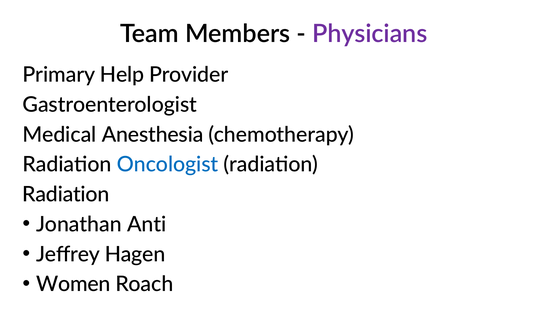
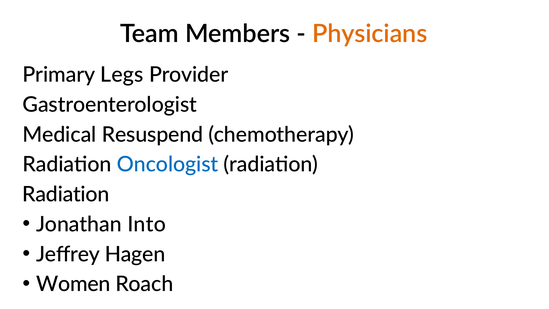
Physicians colour: purple -> orange (370, 34)
Help: Help -> Legs (122, 75)
Anesthesia: Anesthesia -> Resuspend (153, 135)
Anti: Anti -> Into (147, 224)
